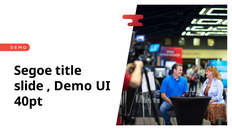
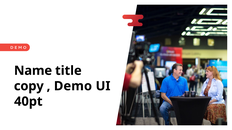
Segoe: Segoe -> Name (33, 71)
slide: slide -> copy (29, 86)
